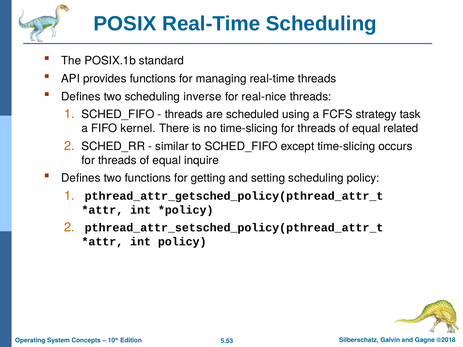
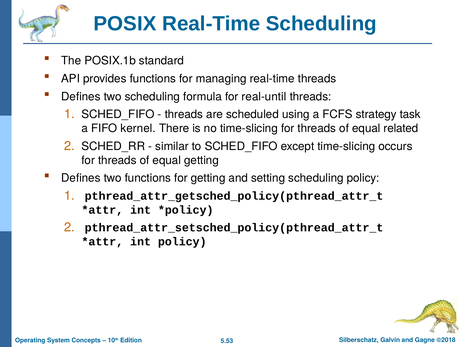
inverse: inverse -> formula (203, 97)
real-nice: real-nice -> real-until (264, 97)
equal inquire: inquire -> getting (202, 160)
